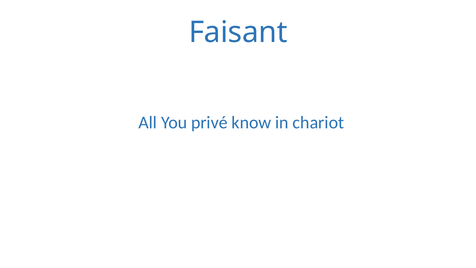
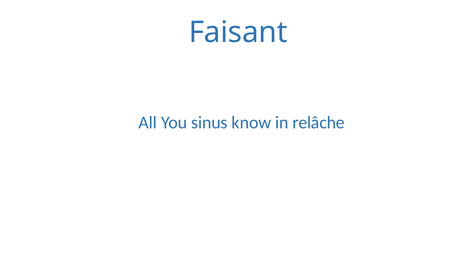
privé: privé -> sinus (209, 122)
chariot: chariot -> relâche (319, 122)
